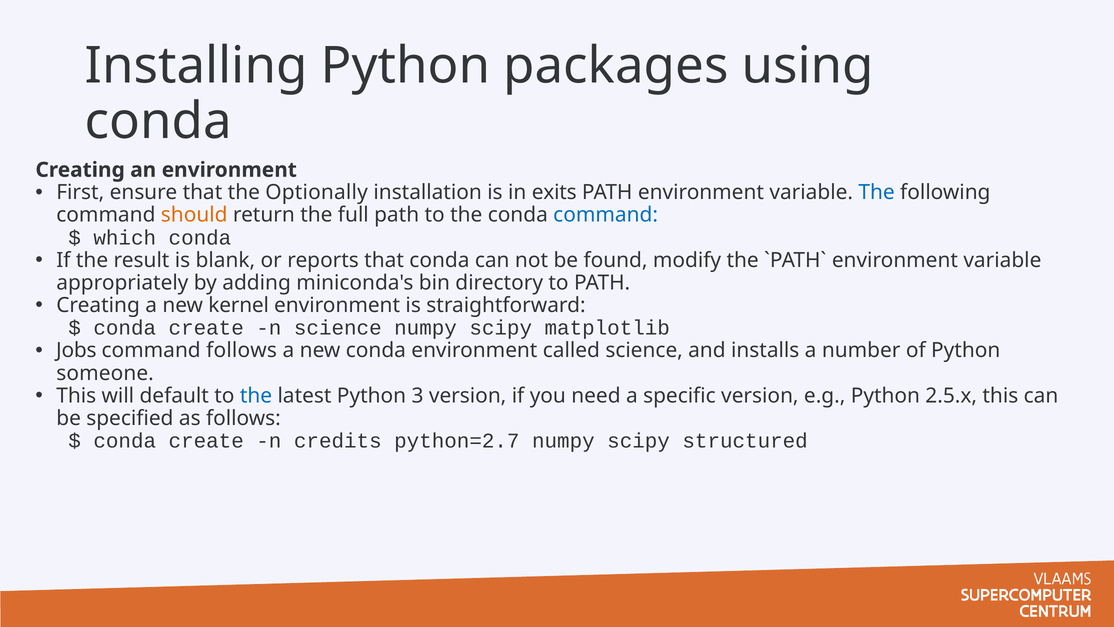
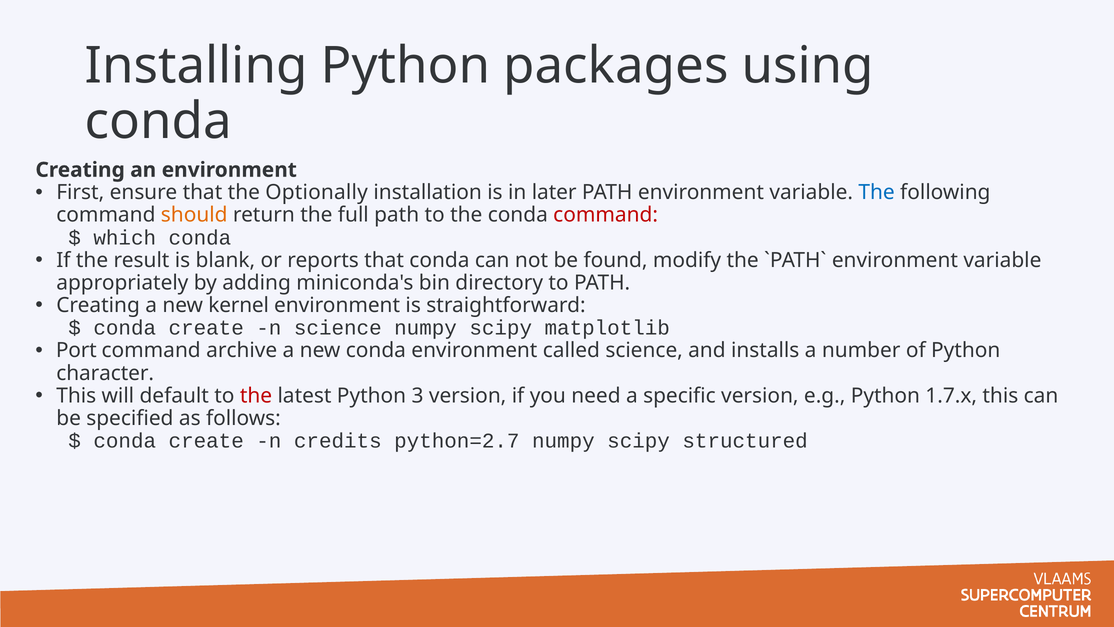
exits: exits -> later (554, 192)
command colour: blue -> red (606, 215)
Jobs: Jobs -> Port (76, 350)
command follows: follows -> archive (242, 350)
someone: someone -> character (105, 373)
the colour: blue -> red (256, 395)
2.5.x: 2.5.x -> 1.7.x (951, 395)
